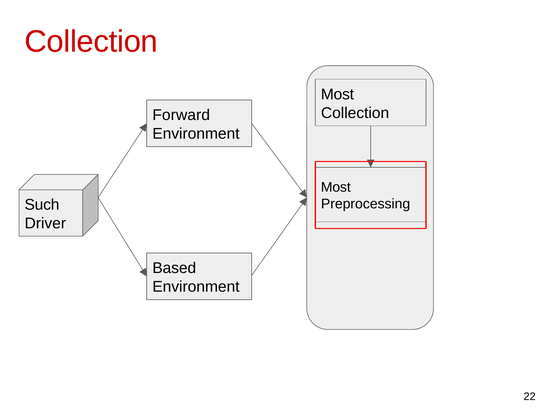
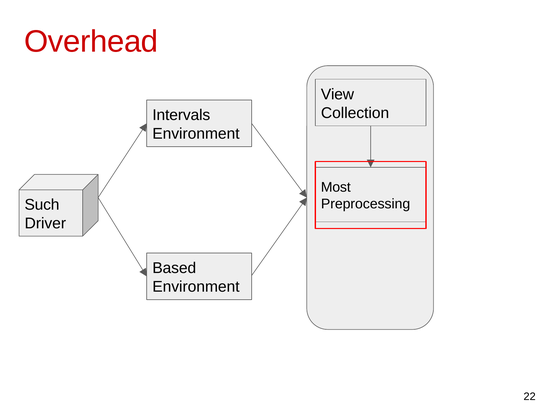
Collection: Collection -> Overhead (91, 41)
Most: Most -> View (337, 94)
Forward: Forward -> Intervals (181, 115)
